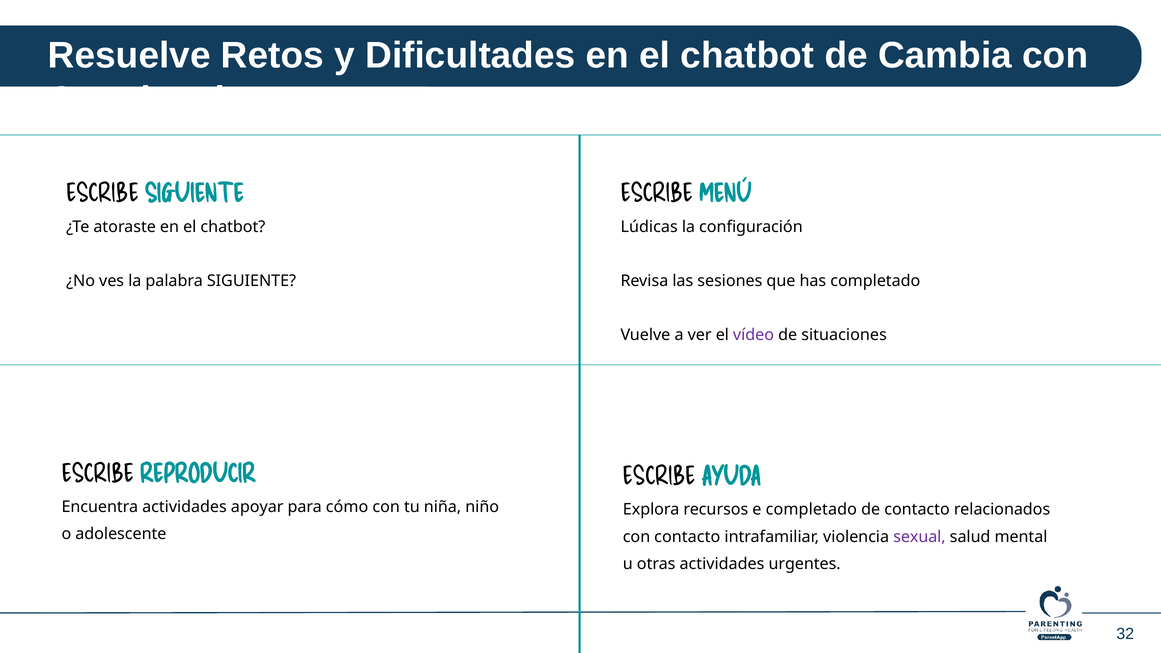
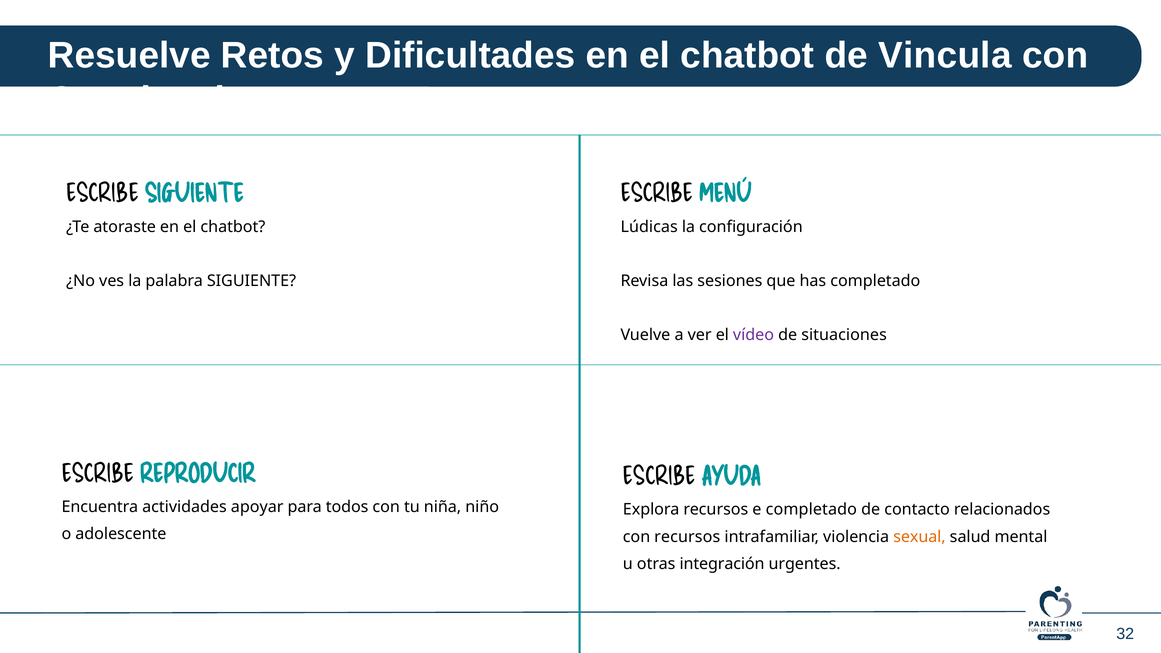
Cambia: Cambia -> Vincula (945, 56)
cómo: cómo -> todos (347, 507)
con contacto: contacto -> recursos (687, 537)
sexual colour: purple -> orange (919, 537)
otras actividades: actividades -> integración (722, 564)
